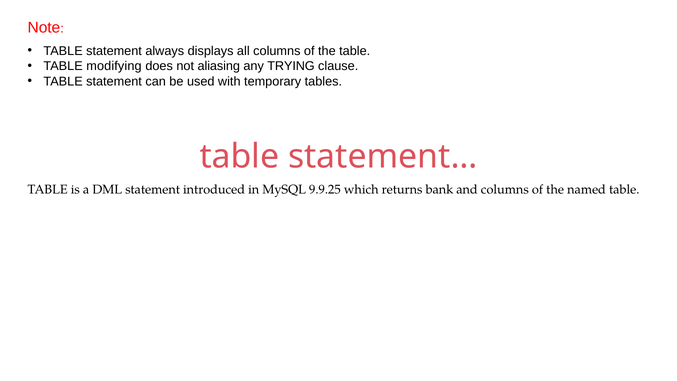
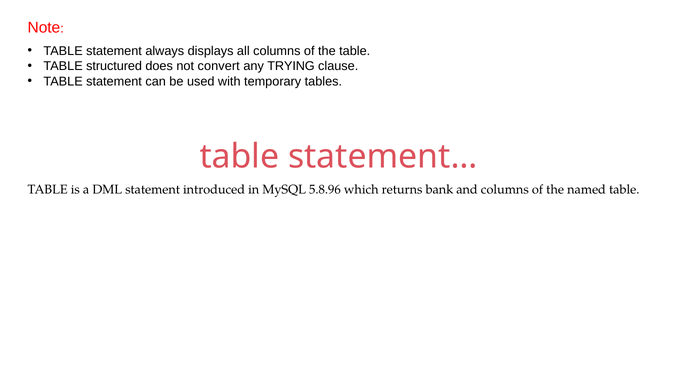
modifying: modifying -> structured (114, 66)
aliasing: aliasing -> convert (219, 66)
9.9.25: 9.9.25 -> 5.8.96 (325, 189)
